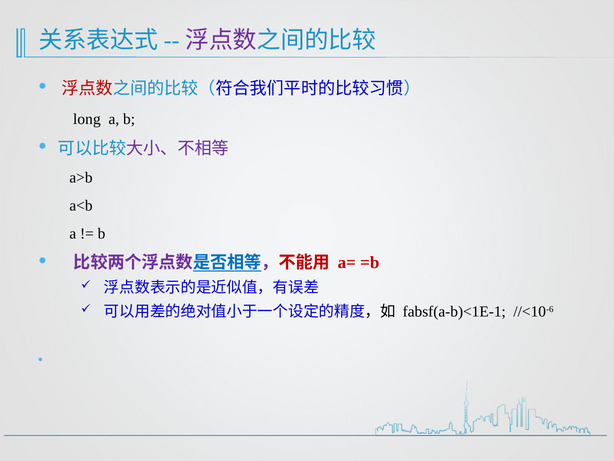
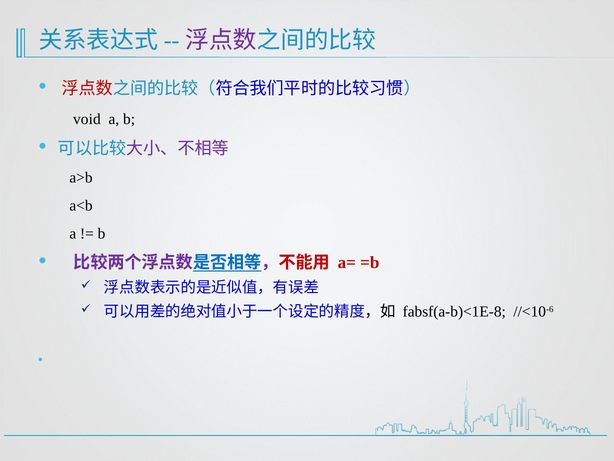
long: long -> void (87, 119)
fabsf(a-b)<1E-1: fabsf(a-b)<1E-1 -> fabsf(a-b)<1E-8 (454, 311)
